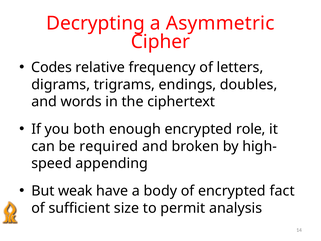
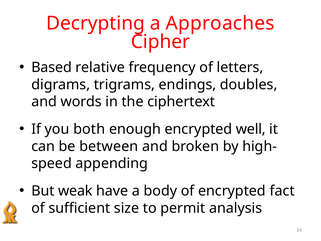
Asymmetric: Asymmetric -> Approaches (220, 23)
Codes: Codes -> Based (52, 67)
role: role -> well (251, 129)
required: required -> between (109, 146)
